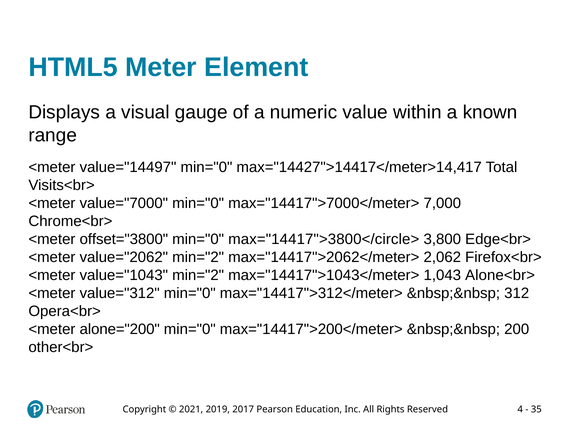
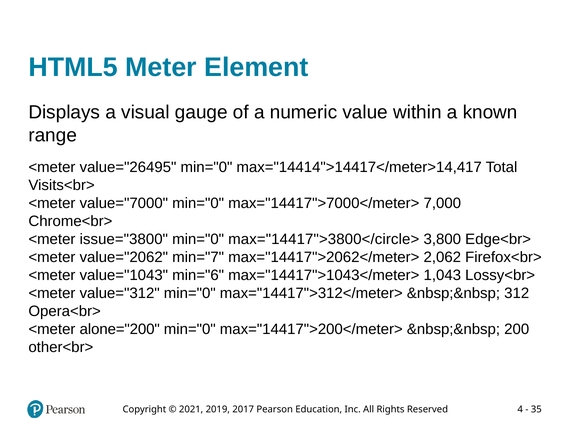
value="14497: value="14497 -> value="26495 (128, 167)
max="14427">14417</meter>14,417: max="14427">14417</meter>14,417 -> max="14414">14417</meter>14,417 (359, 167)
offset="3800: offset="3800 -> issue="3800 (124, 239)
value="2062 min="2: min="2 -> min="7 (198, 257)
value="1043 min="2: min="2 -> min="6 (198, 275)
Alone<br>: Alone<br> -> Lossy<br> (500, 275)
